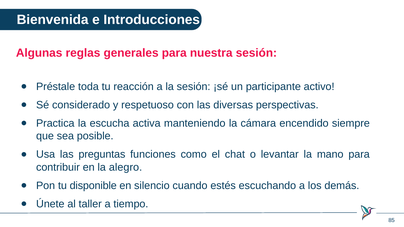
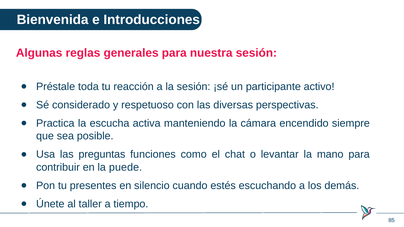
alegro: alegro -> puede (126, 167)
disponible: disponible -> presentes (93, 186)
